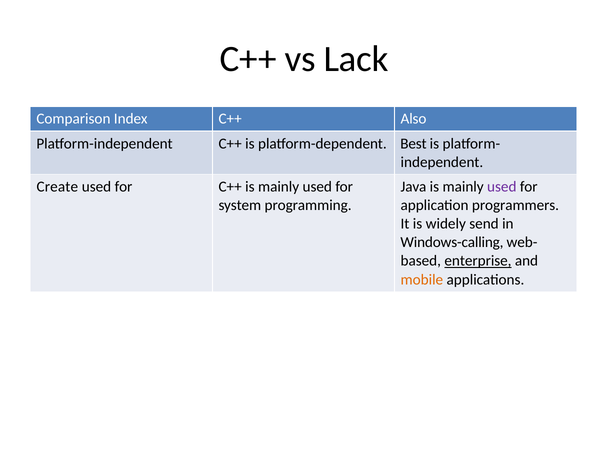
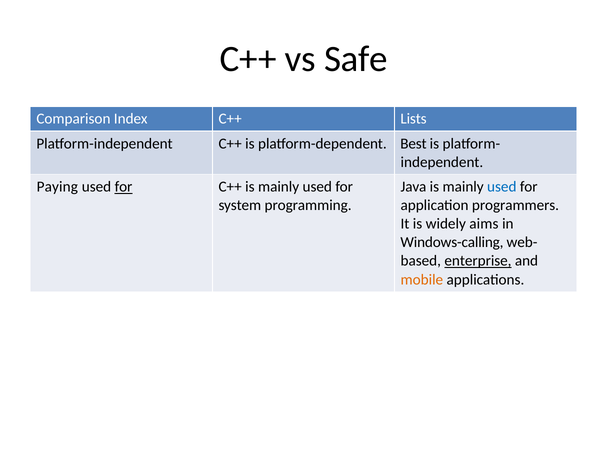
Lack: Lack -> Safe (356, 59)
Also: Also -> Lists (414, 119)
Create: Create -> Paying (57, 186)
for underline: none -> present (124, 186)
used colour: purple -> blue (502, 186)
send: send -> aims (484, 224)
